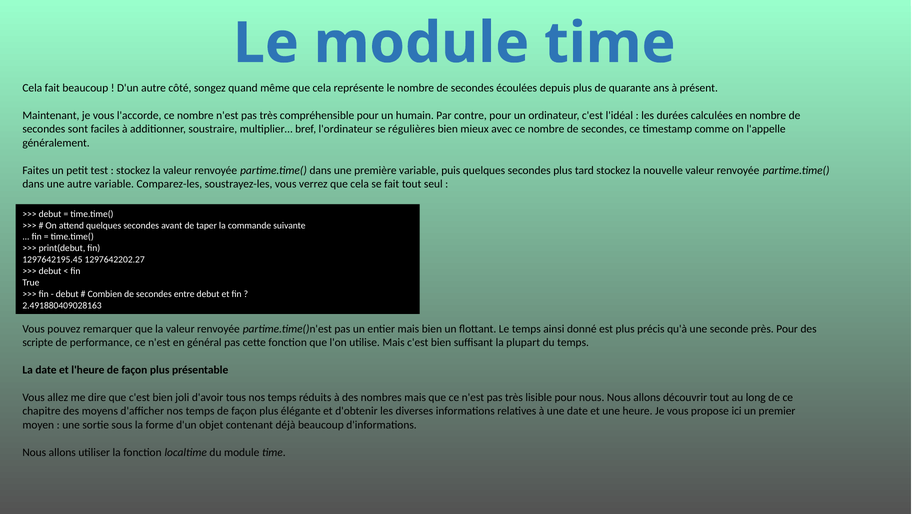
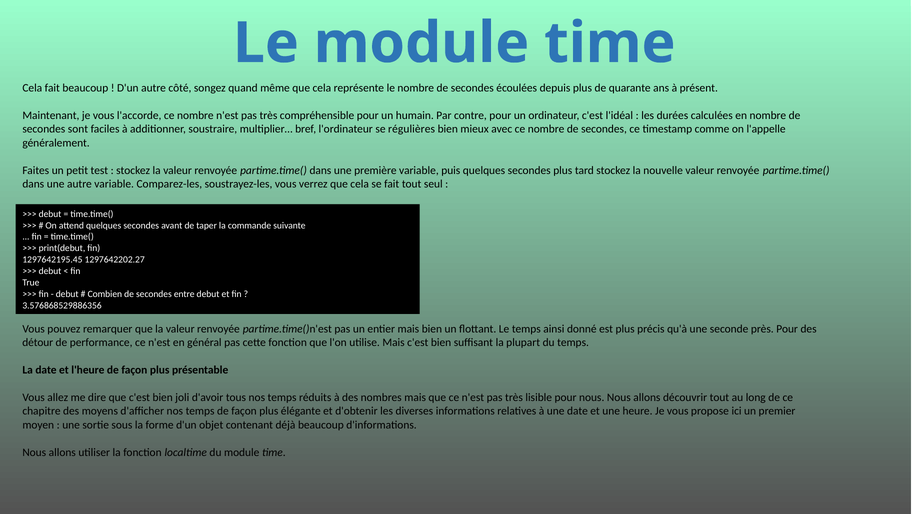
2.491880409028163: 2.491880409028163 -> 3.576868529886356 (62, 305)
scripte: scripte -> détour (38, 342)
